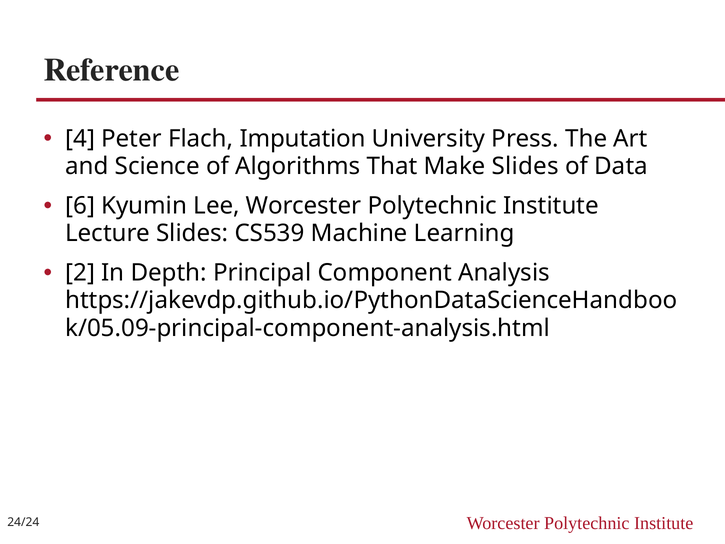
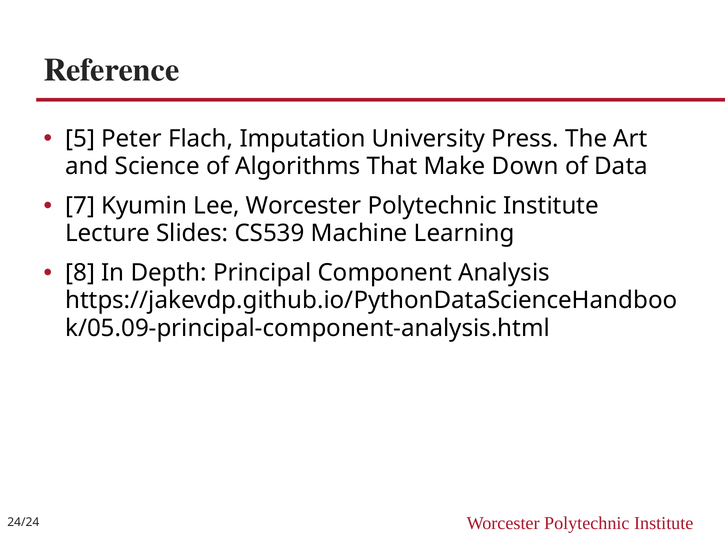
4: 4 -> 5 (80, 139)
Make Slides: Slides -> Down (525, 166)
6: 6 -> 7 (80, 206)
2: 2 -> 8 (80, 273)
